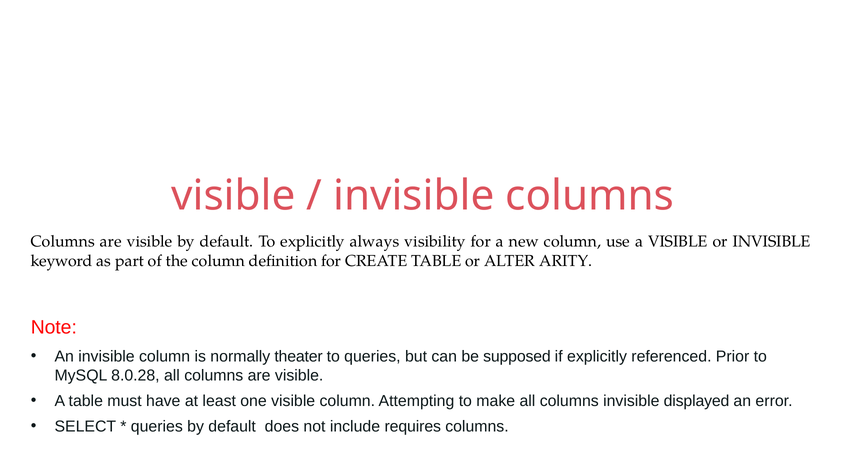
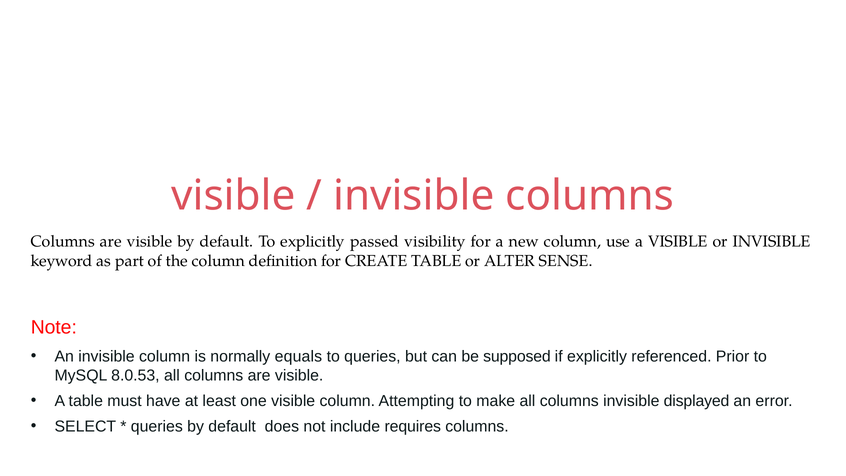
always: always -> passed (375, 242)
ARITY: ARITY -> SENSE (566, 261)
theater: theater -> equals (298, 356)
8.0.28: 8.0.28 -> 8.0.53 (135, 376)
